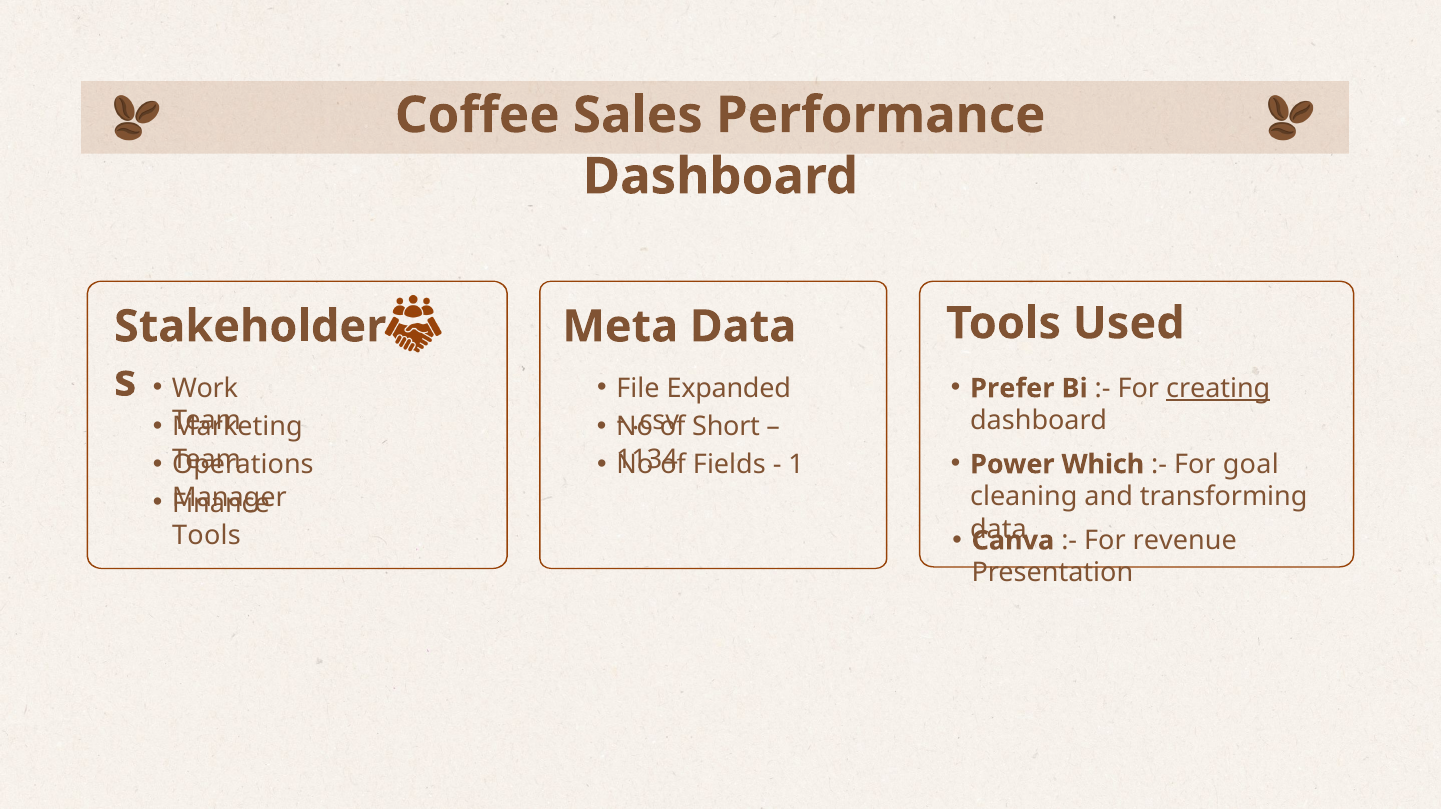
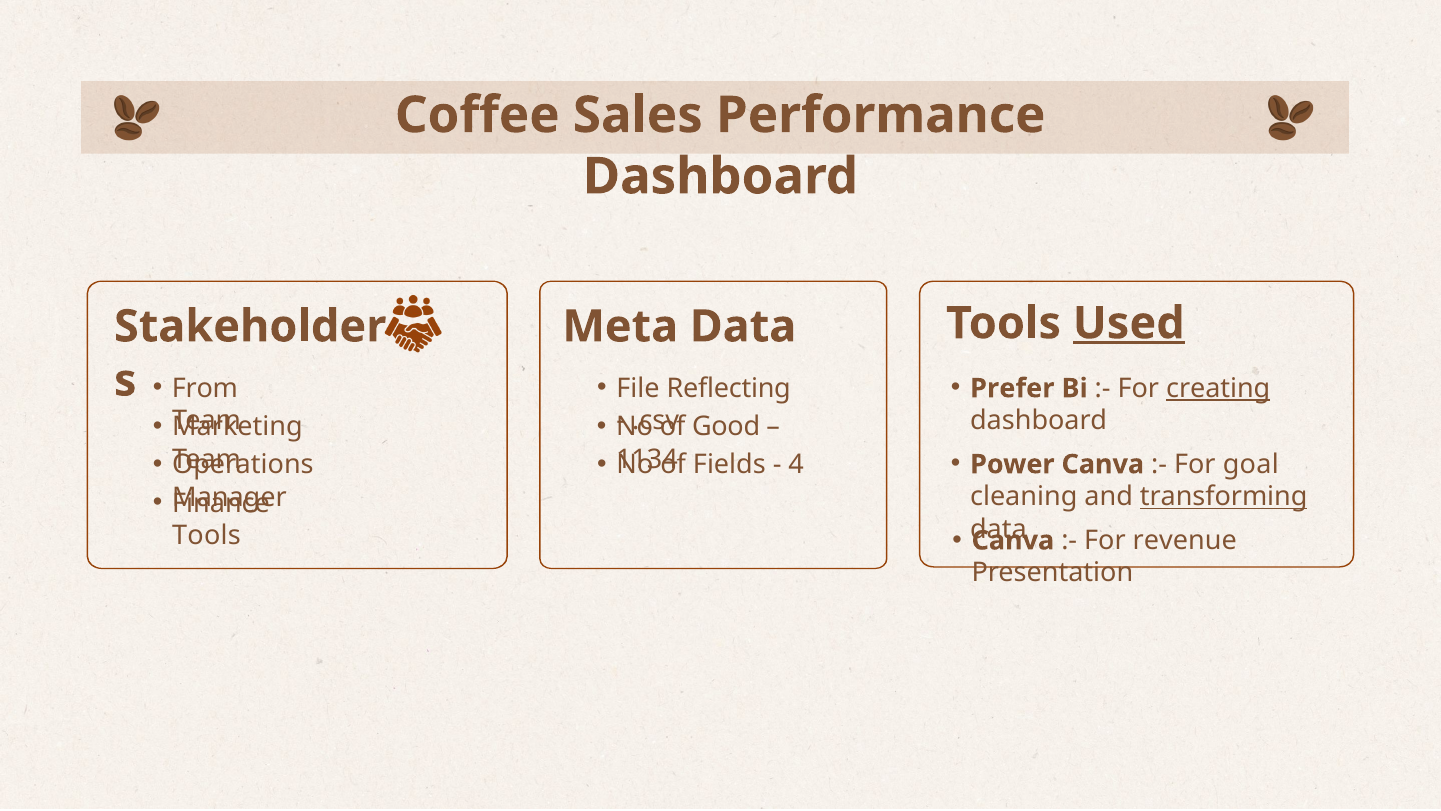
Used underline: none -> present (1129, 323)
Work: Work -> From (205, 388)
Expanded: Expanded -> Reflecting (729, 388)
Short: Short -> Good (726, 426)
Power Which: Which -> Canva (1103, 464)
1: 1 -> 4 (796, 465)
transforming underline: none -> present (1224, 497)
